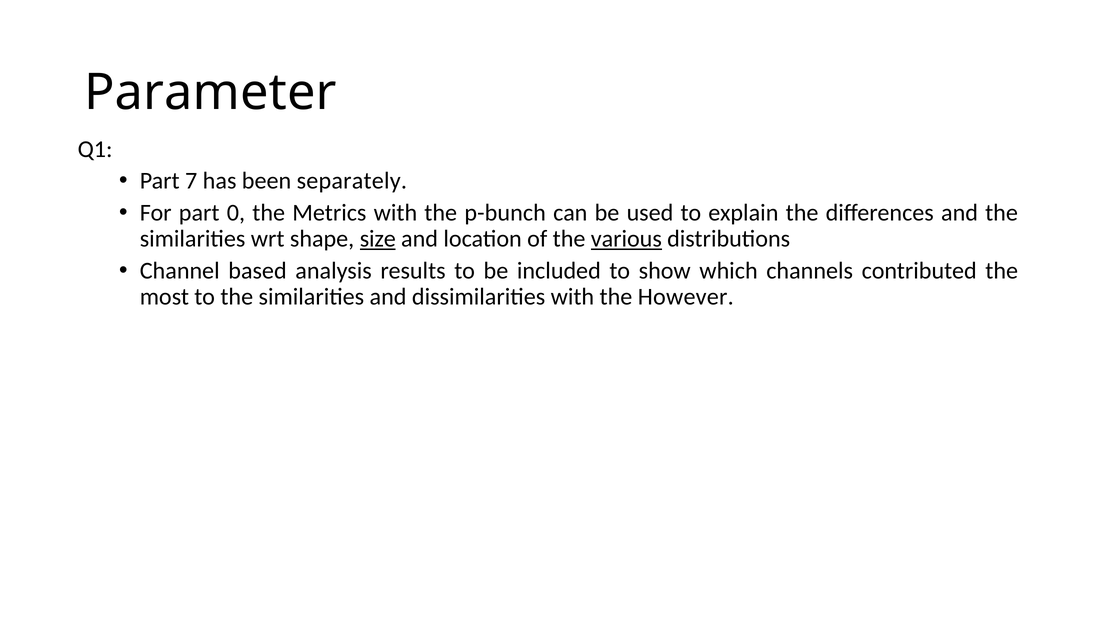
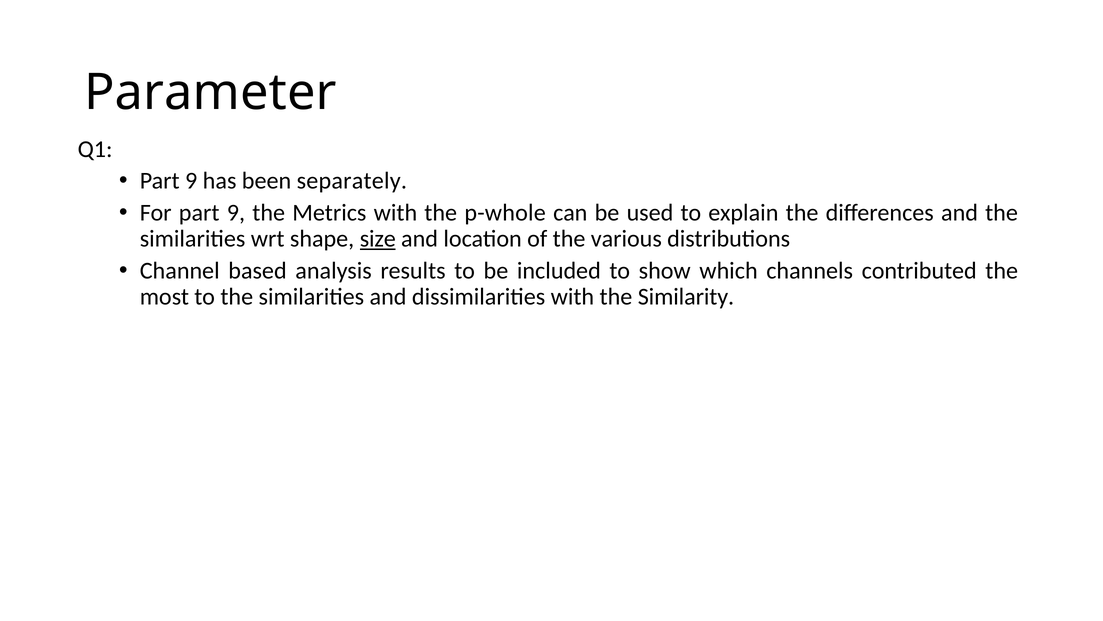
7: 7 -> 9 (191, 181)
For part 0: 0 -> 9 (236, 212)
p-bunch: p-bunch -> p-whole (505, 212)
various underline: present -> none (626, 239)
However: However -> Similarity (686, 296)
